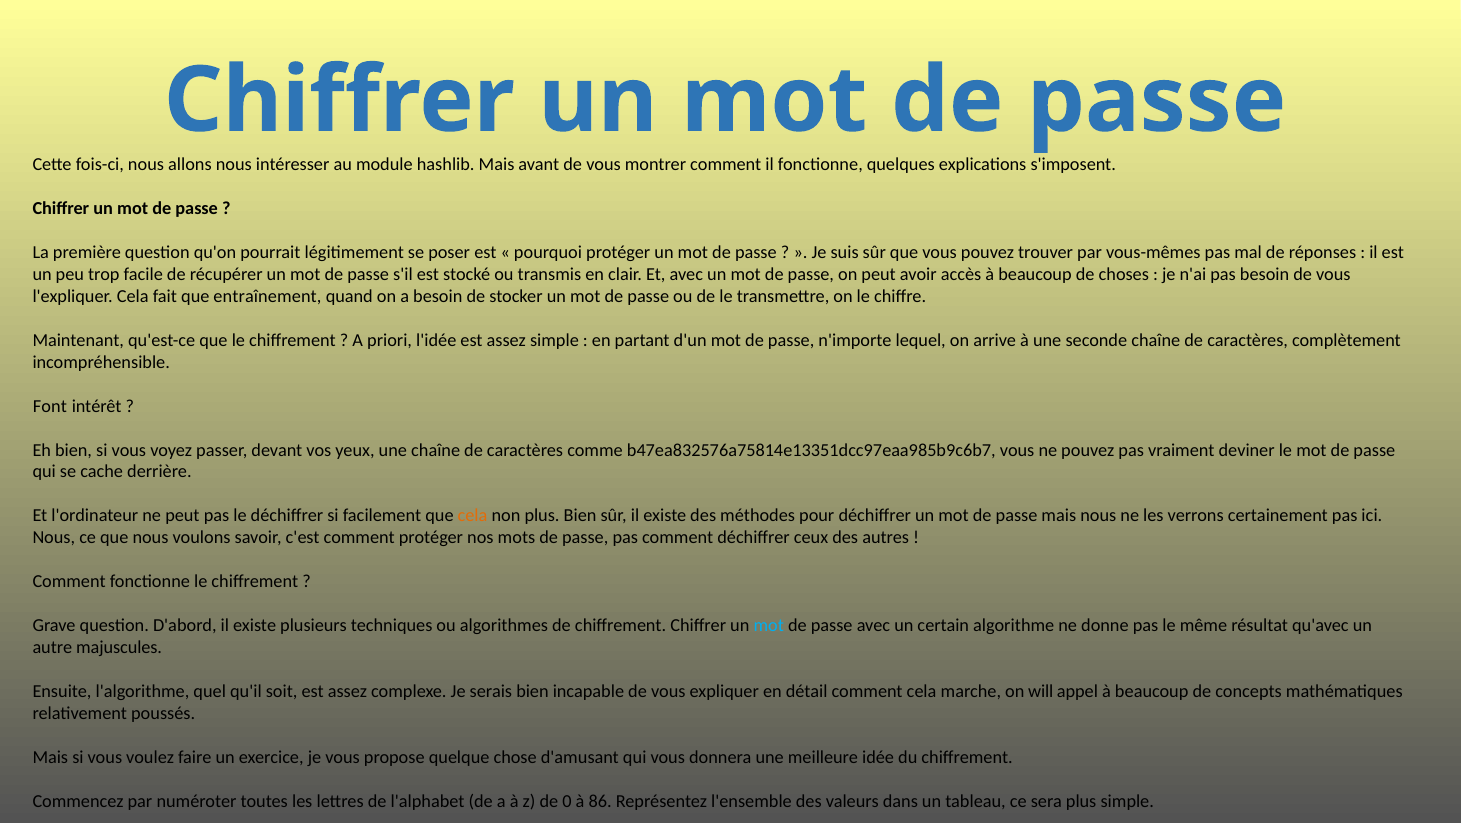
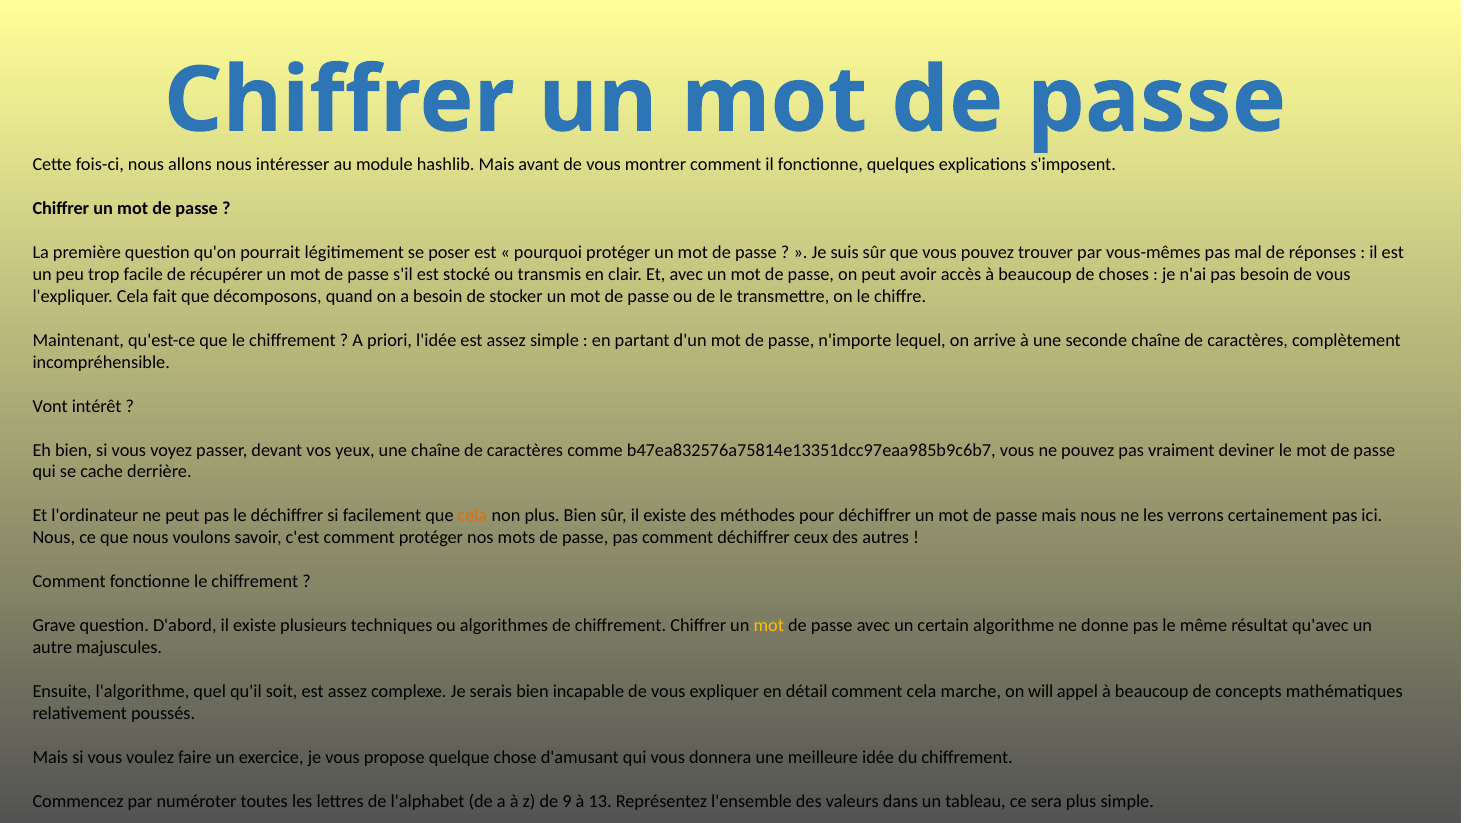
entraînement: entraînement -> décomposons (268, 297)
Font: Font -> Vont (50, 406)
mot colour: light blue -> yellow (769, 626)
0: 0 -> 9 (567, 802)
86: 86 -> 13 (600, 802)
